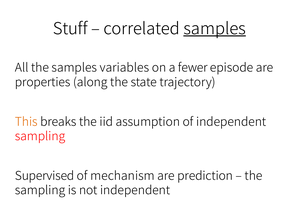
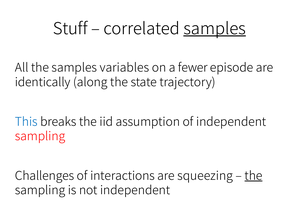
properties: properties -> identically (43, 82)
This colour: orange -> blue (26, 122)
Supervised: Supervised -> Challenges (45, 176)
mechanism: mechanism -> interactions (123, 176)
prediction: prediction -> squeezing (205, 176)
the underline: none -> present (253, 176)
